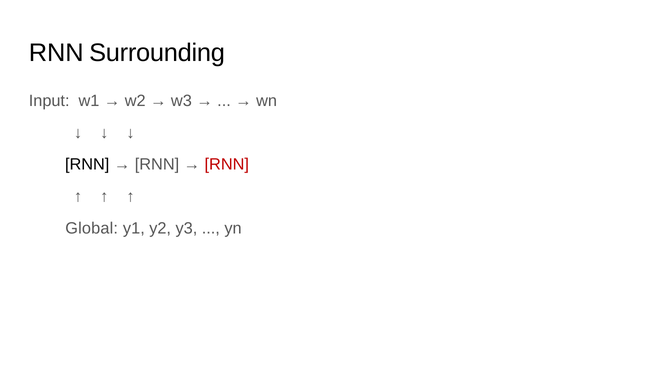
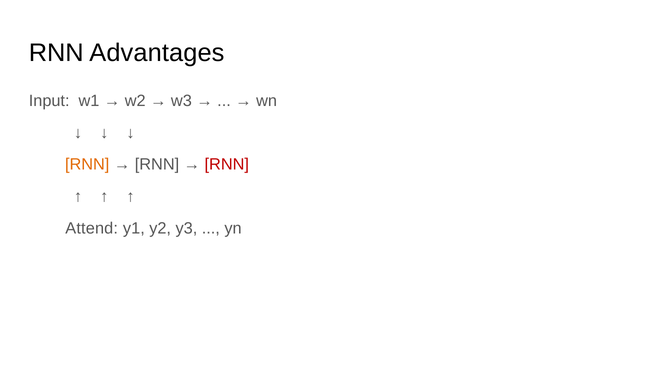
Surrounding: Surrounding -> Advantages (157, 53)
RNN colour: black -> orange (87, 165)
Global: Global -> Attend (92, 228)
